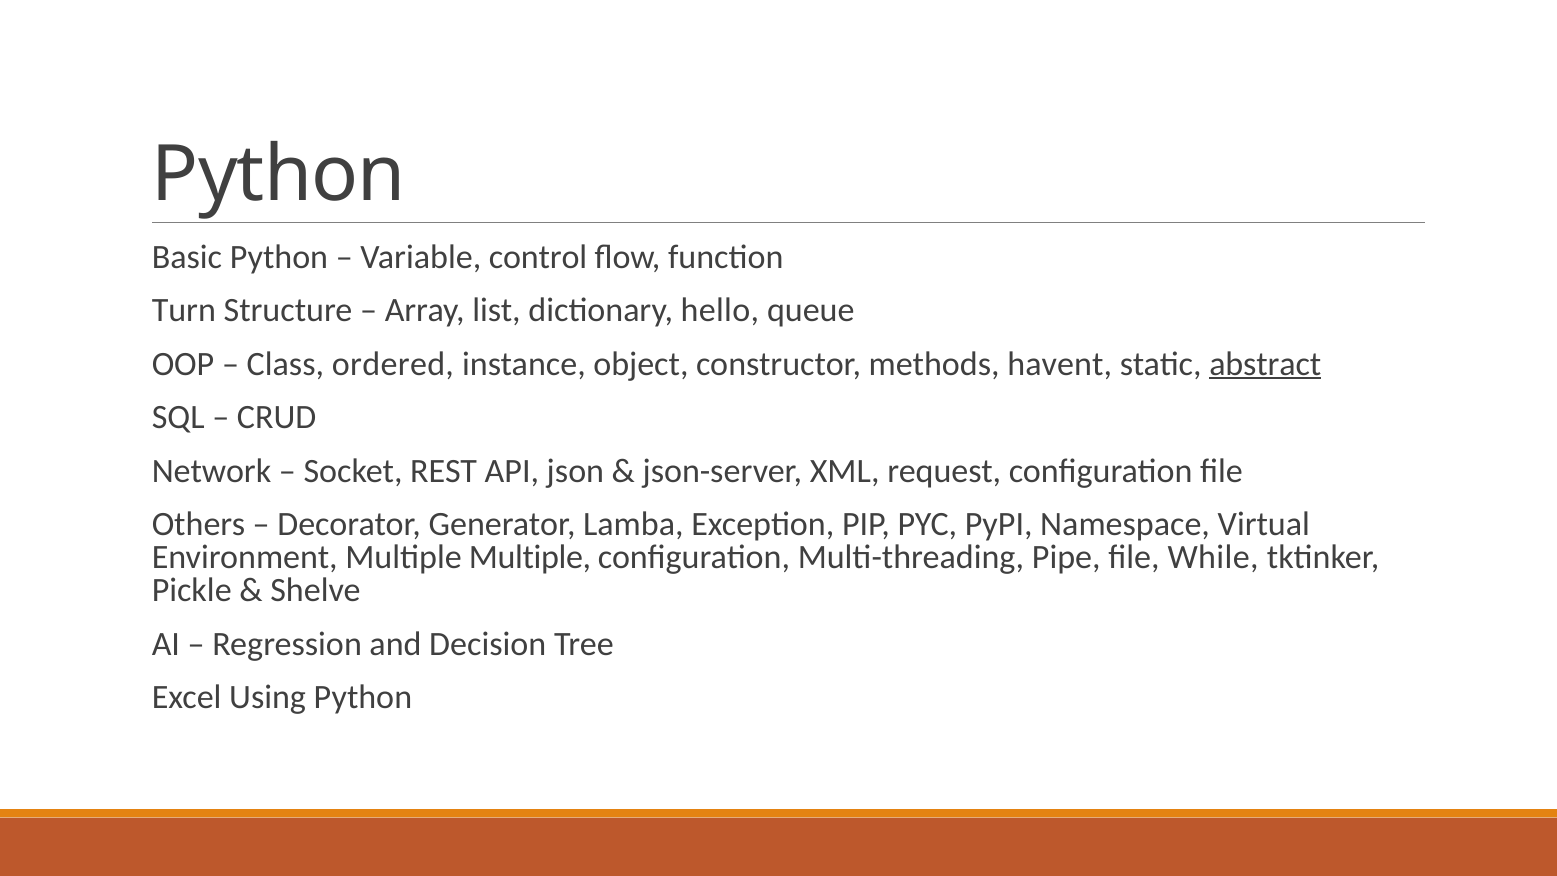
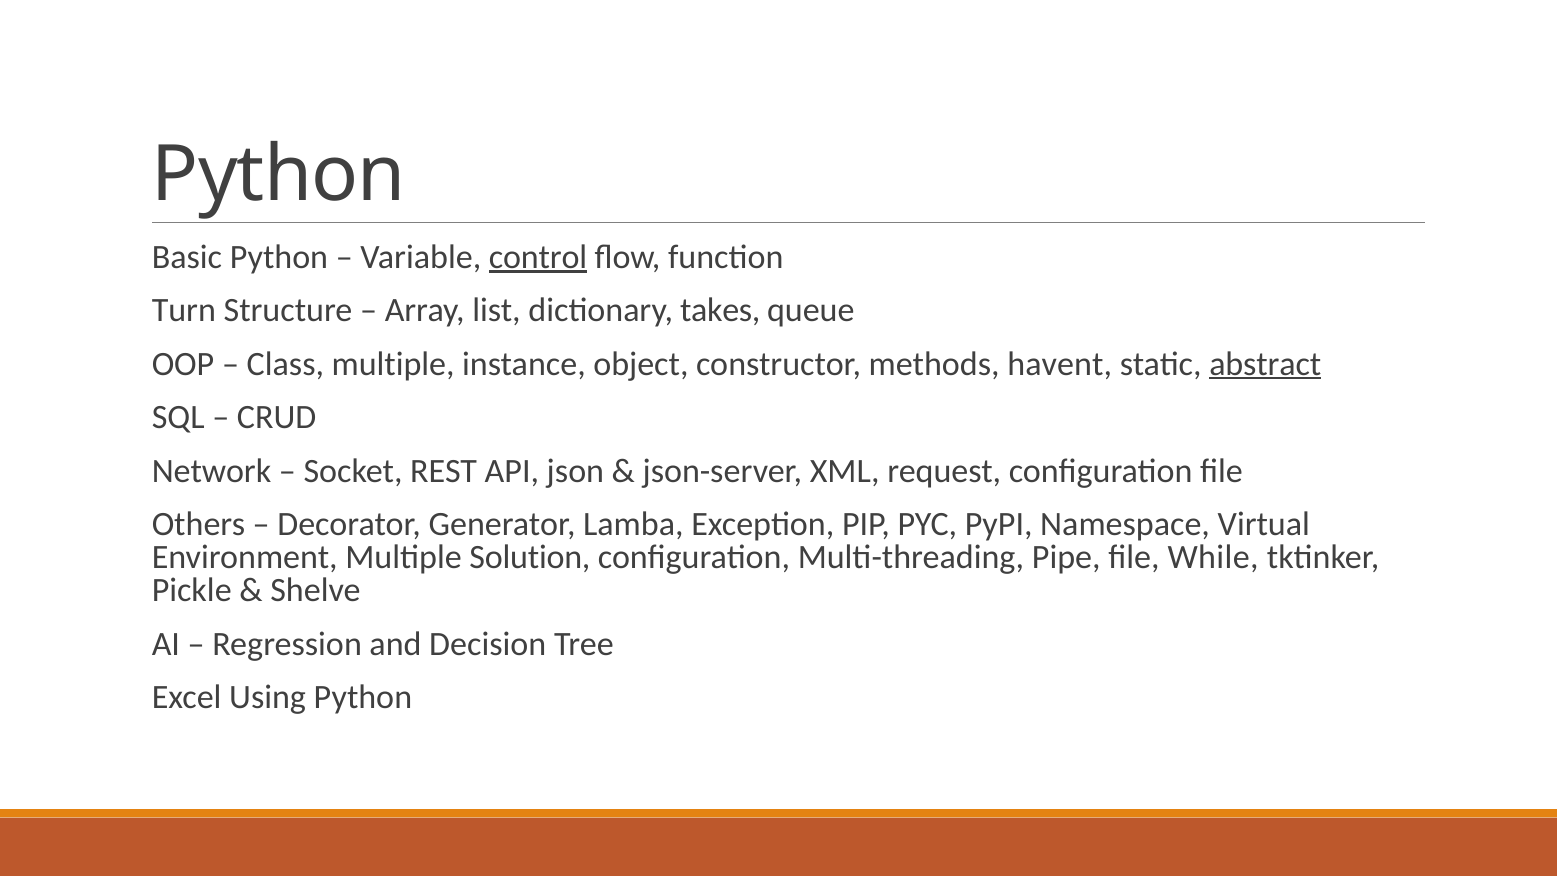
control underline: none -> present (538, 257)
hello: hello -> takes (720, 310)
Class ordered: ordered -> multiple (393, 364)
Multiple Multiple: Multiple -> Solution (530, 557)
